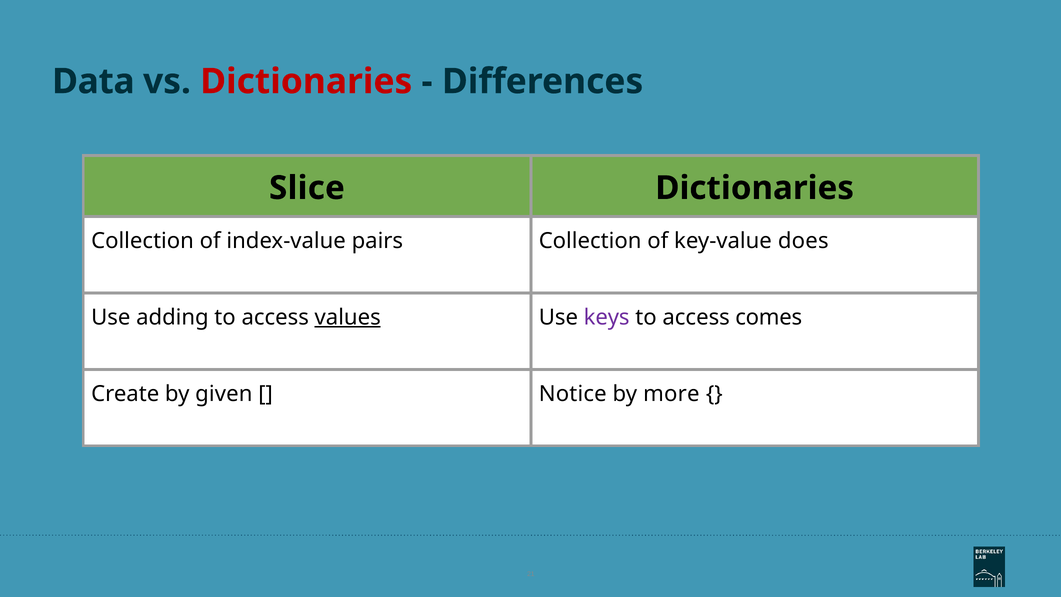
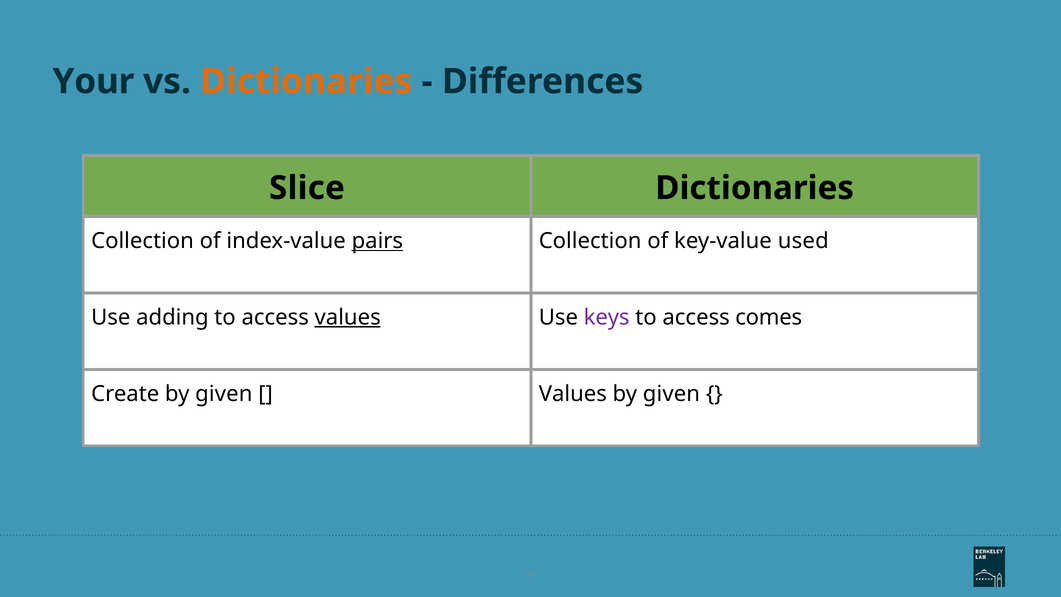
Data: Data -> Your (93, 81)
Dictionaries colour: red -> orange (306, 81)
pairs underline: none -> present (377, 241)
does: does -> used (803, 241)
Notice: Notice -> Values (573, 394)
more: more -> given (671, 394)
